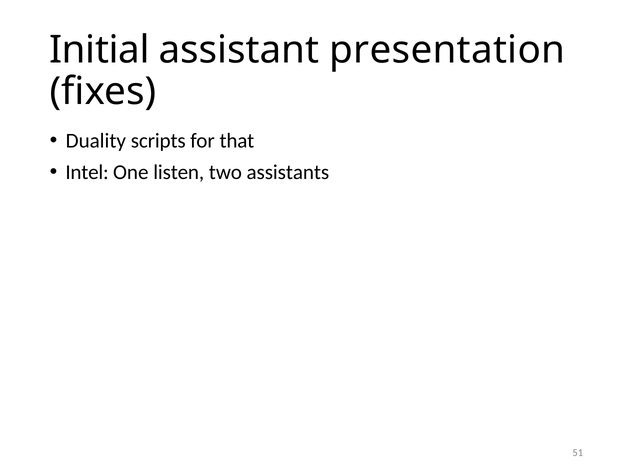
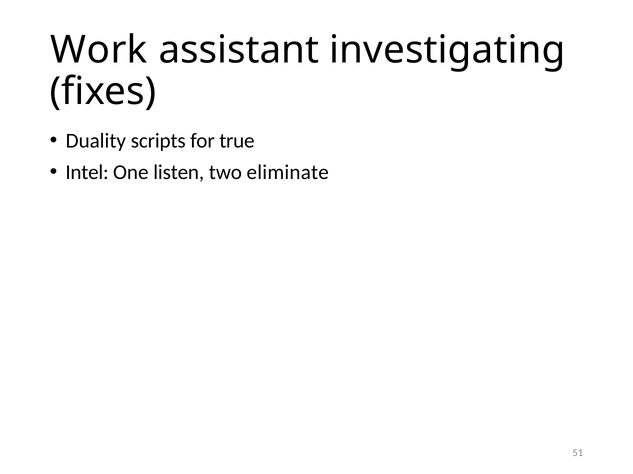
Initial: Initial -> Work (99, 50)
presentation: presentation -> investigating (447, 50)
that: that -> true (237, 141)
assistants: assistants -> eliminate (288, 172)
